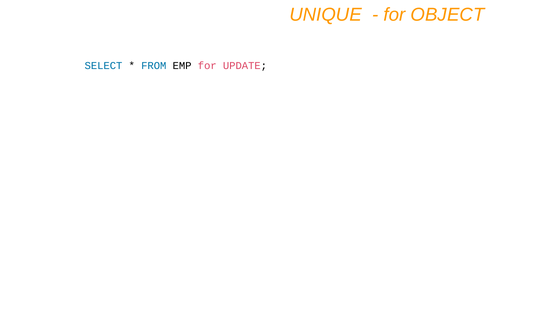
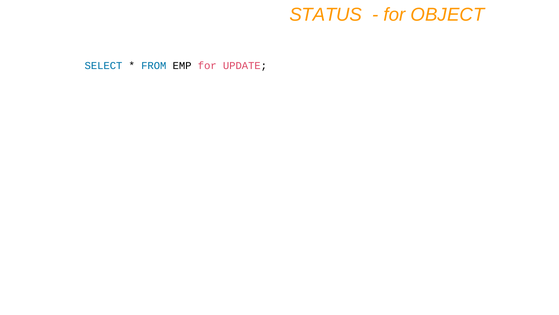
UNIQUE: UNIQUE -> STATUS (326, 15)
